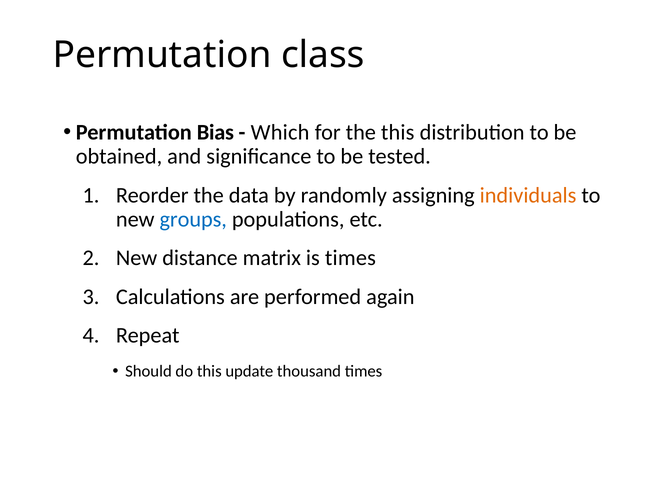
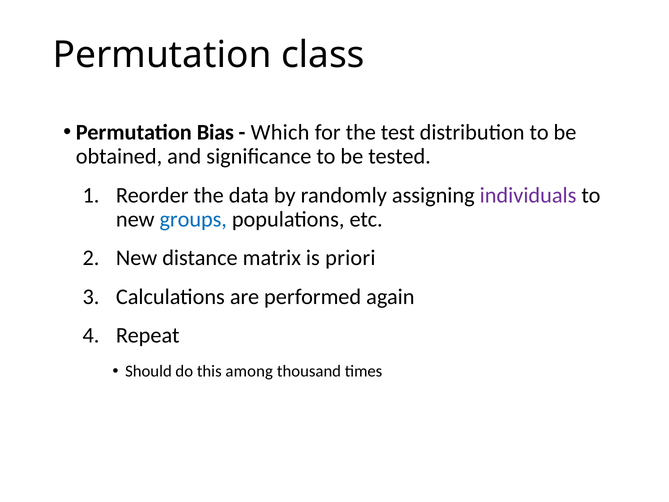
the this: this -> test (398, 132)
individuals colour: orange -> purple (528, 195)
is times: times -> priori (350, 258)
update: update -> among (249, 371)
